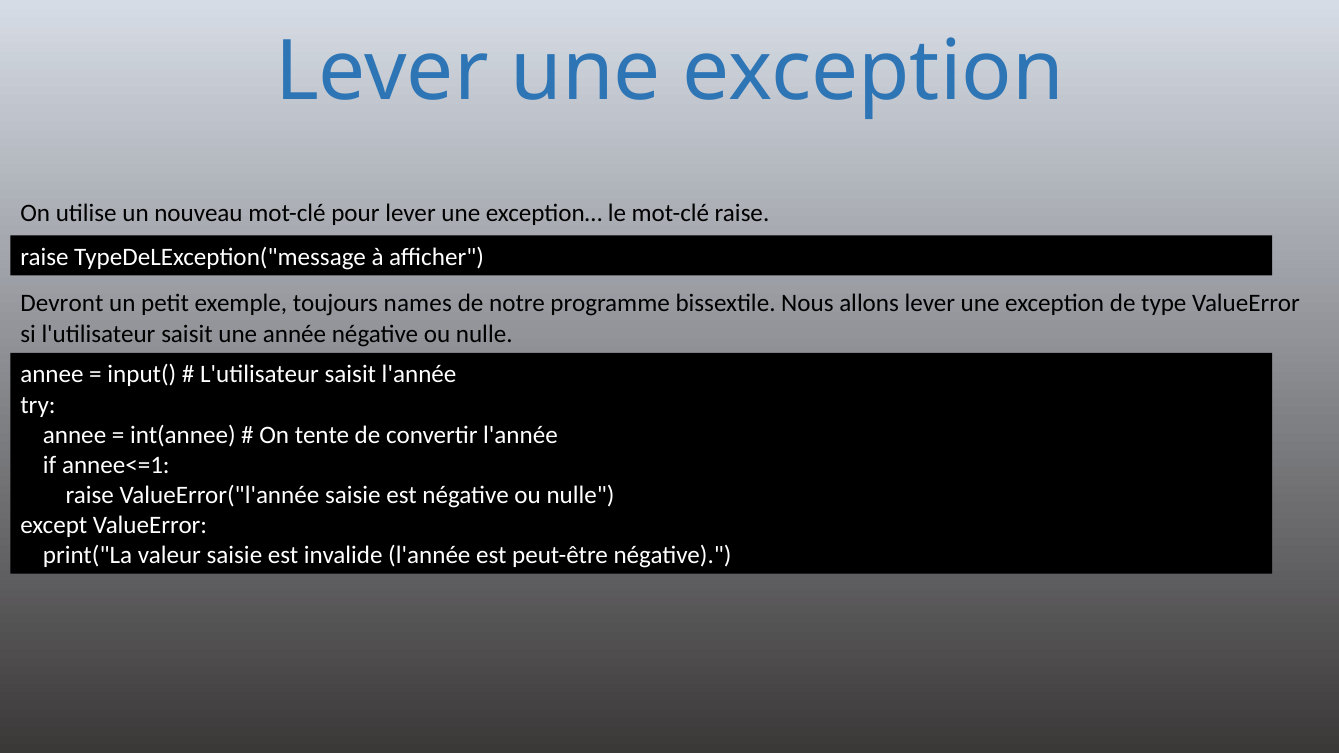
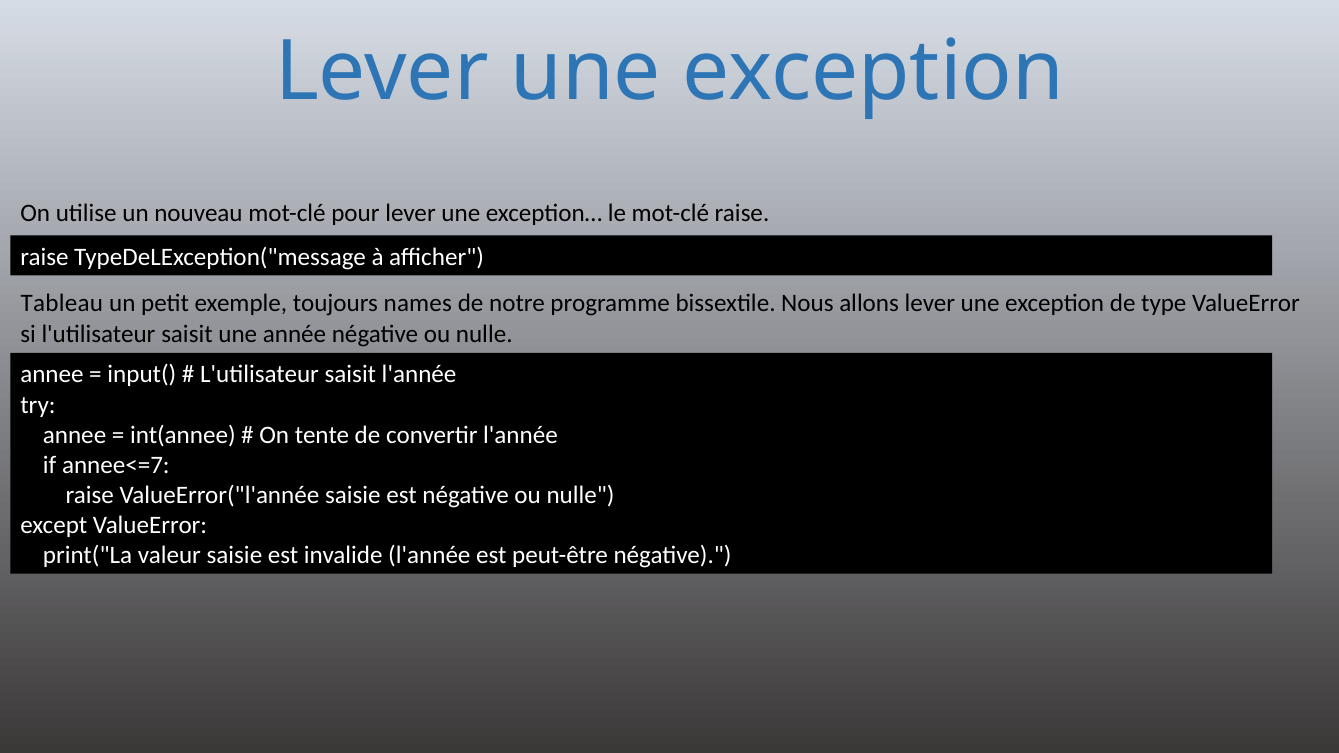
Devront: Devront -> Tableau (62, 304)
annee<=1: annee<=1 -> annee<=7 (116, 465)
